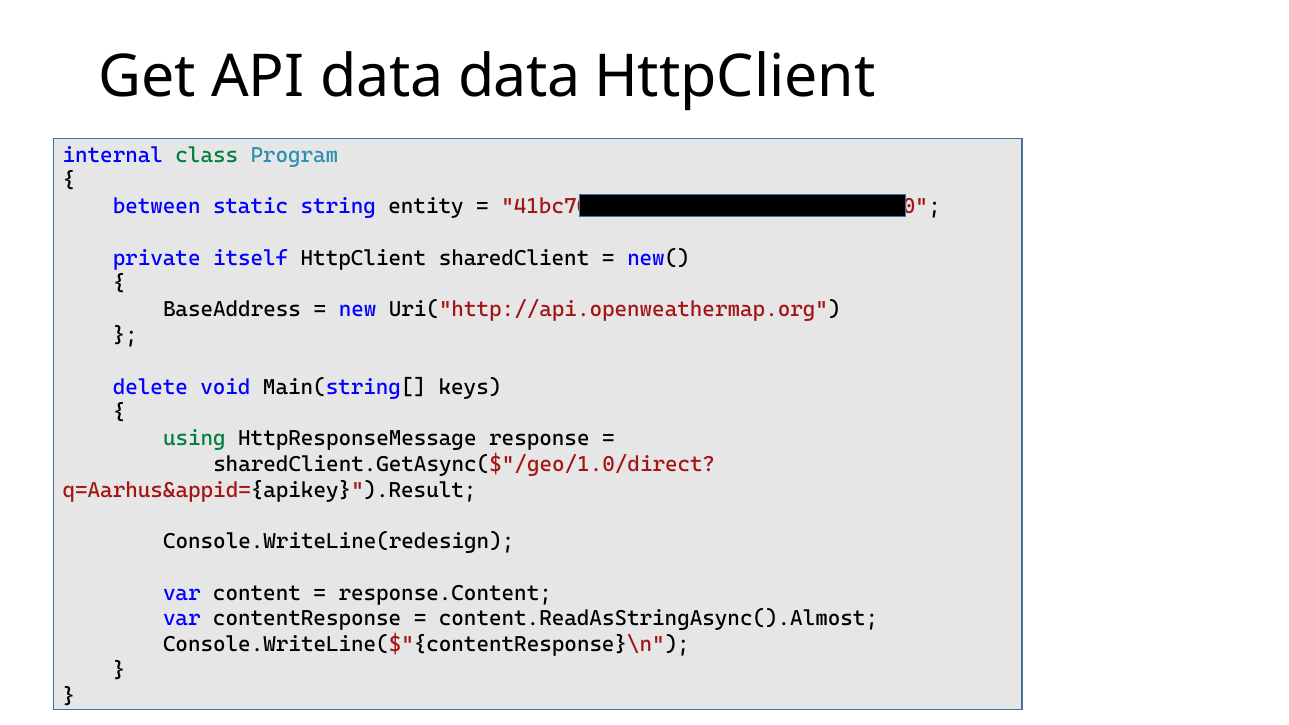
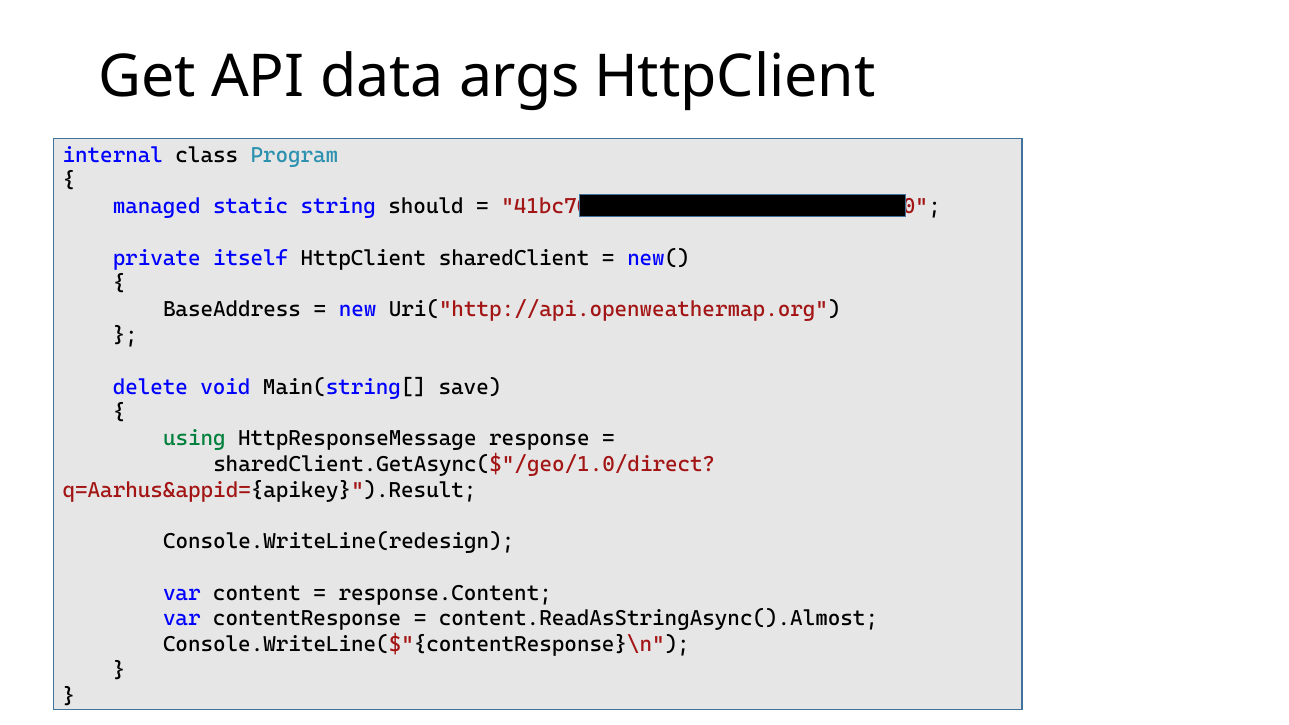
data data: data -> args (519, 77)
class colour: green -> black (207, 155)
between: between -> managed (157, 207)
entity: entity -> should (426, 207)
keys: keys -> save (470, 387)
